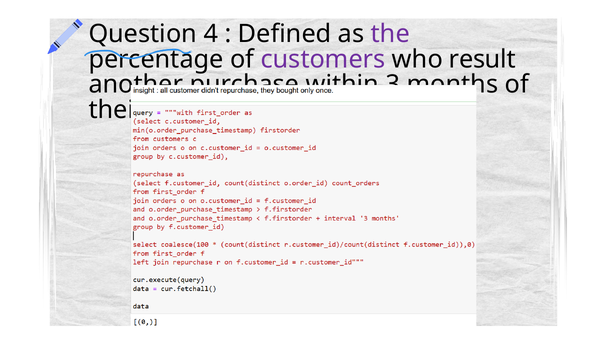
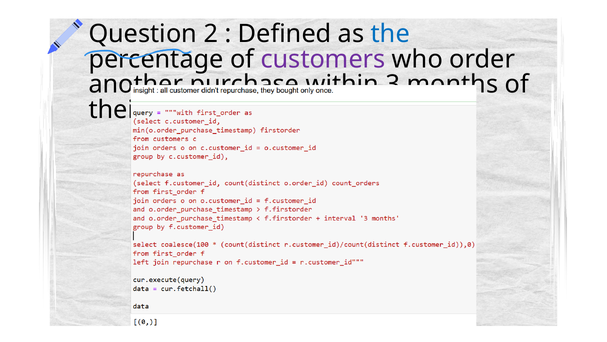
4: 4 -> 2 (211, 34)
the colour: purple -> blue (390, 34)
result: result -> order (482, 59)
